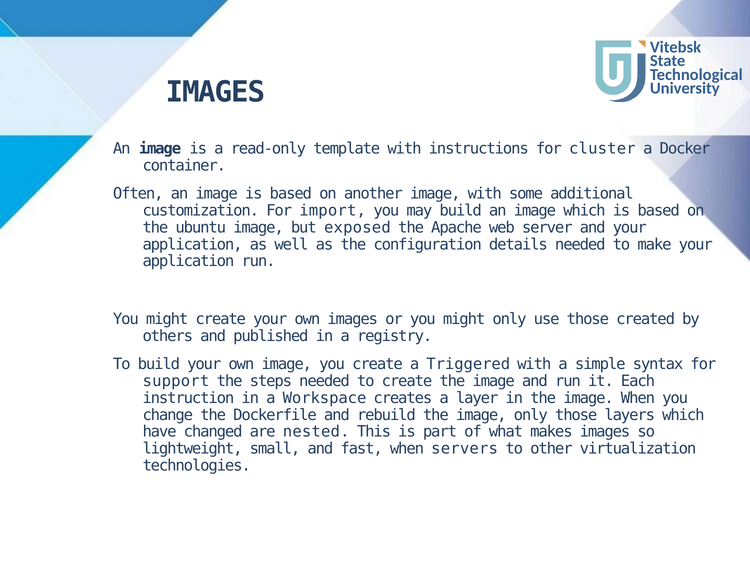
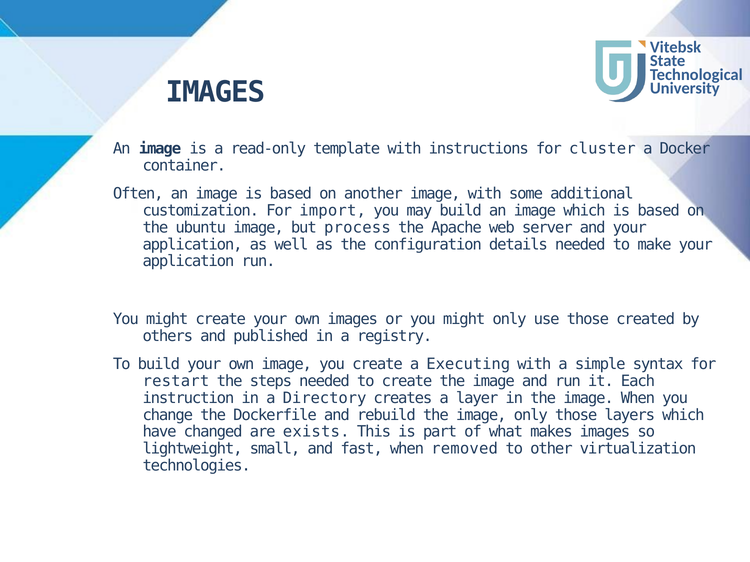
exposed: exposed -> process (357, 228)
Triggered: Triggered -> Executing (468, 365)
support: support -> restart (176, 382)
Workspace: Workspace -> Directory (325, 398)
nested: nested -> exists (316, 432)
servers: servers -> removed (465, 449)
